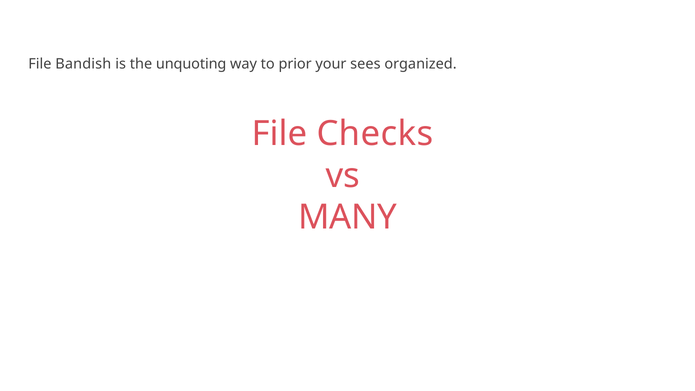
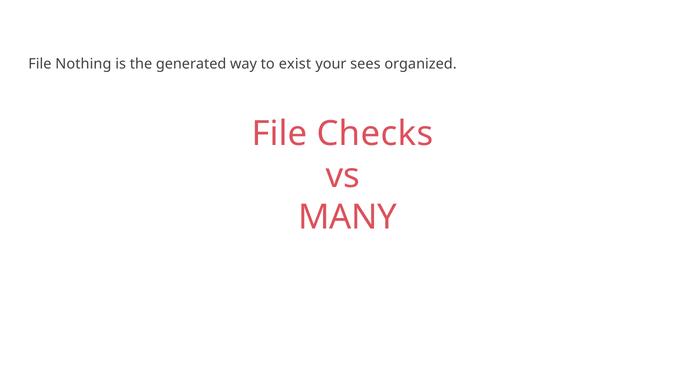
Bandish: Bandish -> Nothing (83, 64)
unquoting: unquoting -> generated (191, 64)
prior: prior -> exist (295, 64)
